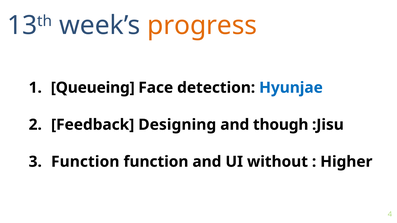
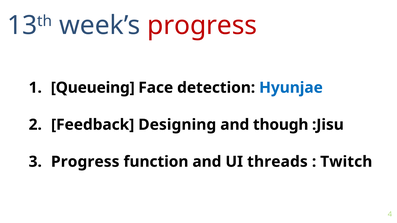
progress colour: orange -> red (202, 25)
Function: Function -> Progress (85, 162)
without: without -> threads (277, 162)
Higher: Higher -> Twitch (346, 162)
